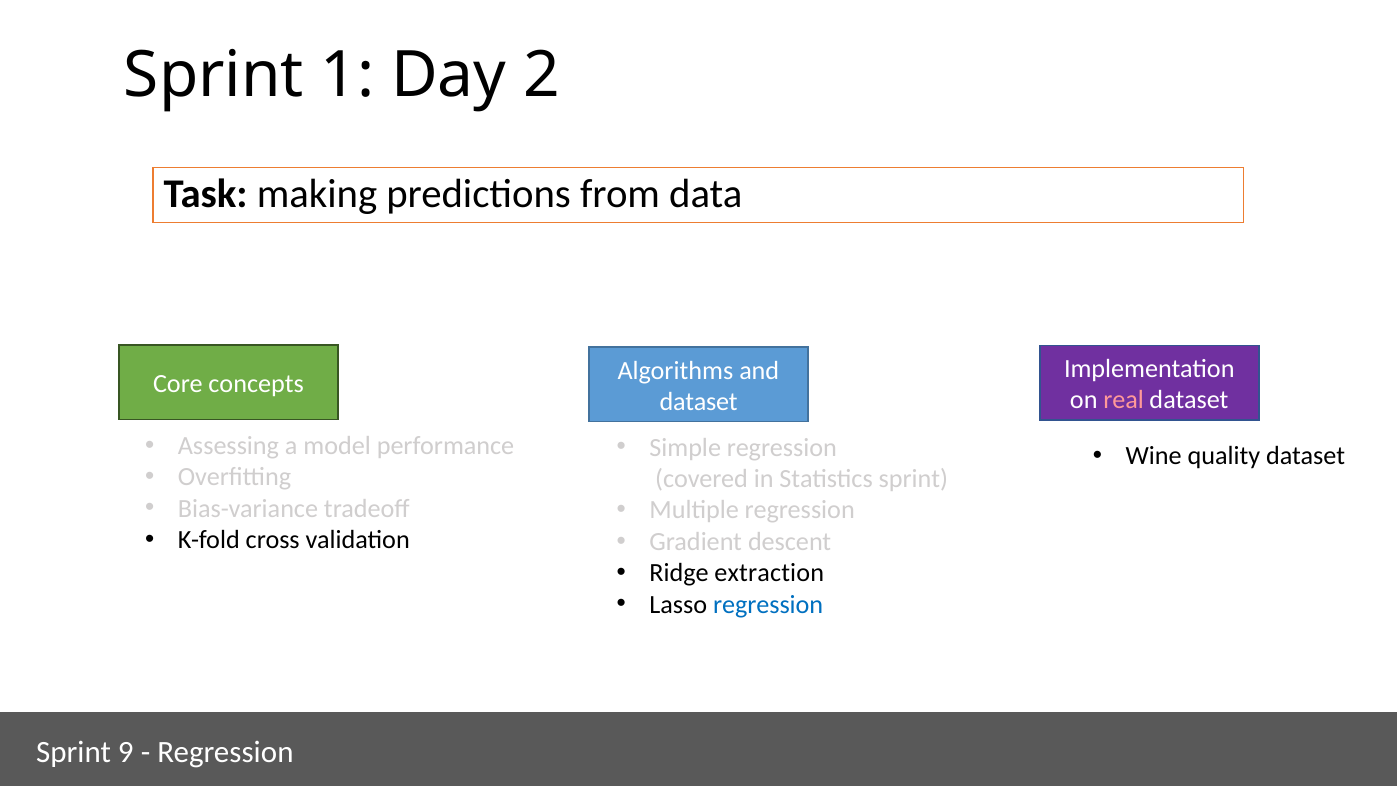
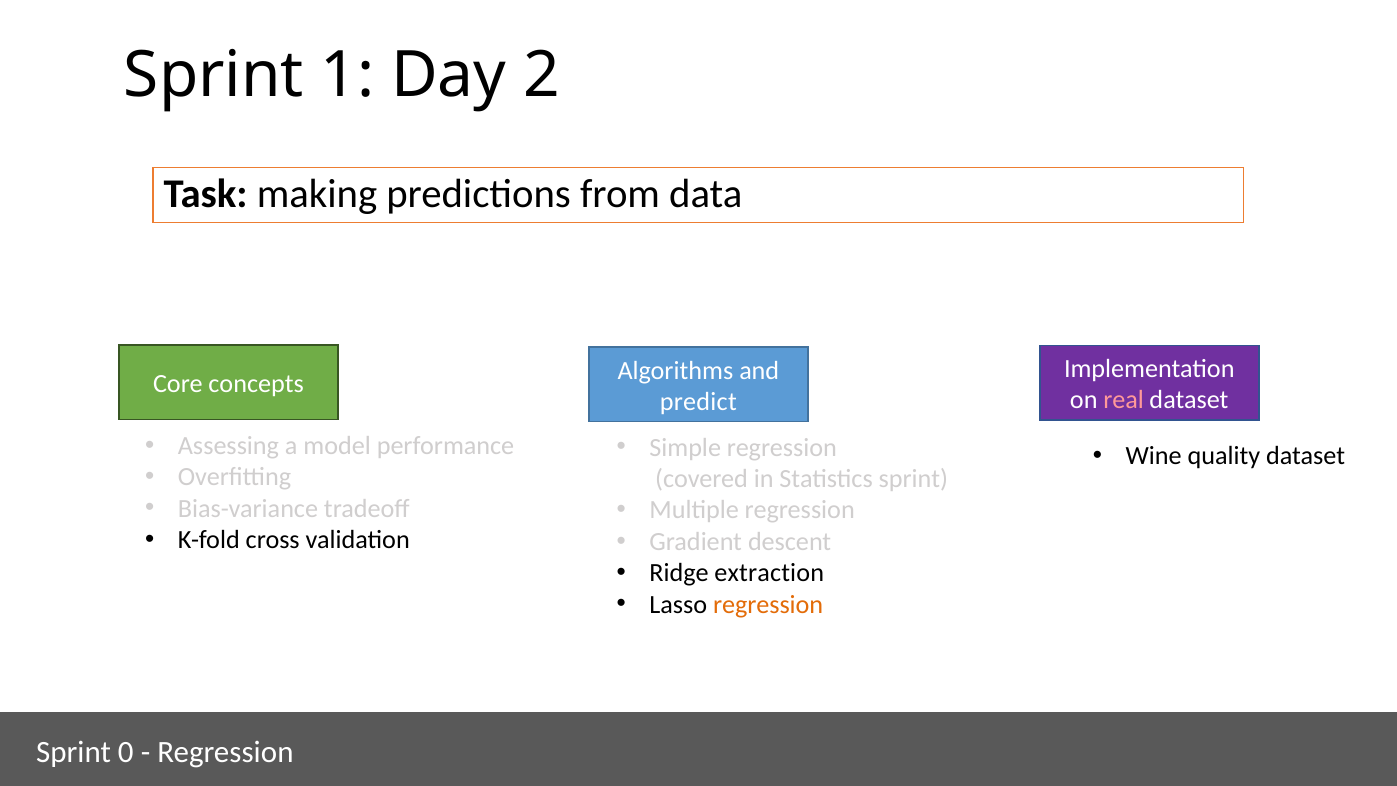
dataset: dataset -> predict (698, 402)
regression colour: blue -> orange (768, 604)
9: 9 -> 0 (126, 752)
